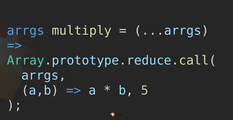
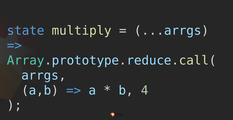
arrgs: arrgs -> state (26, 30)
5: 5 -> 4 (145, 90)
